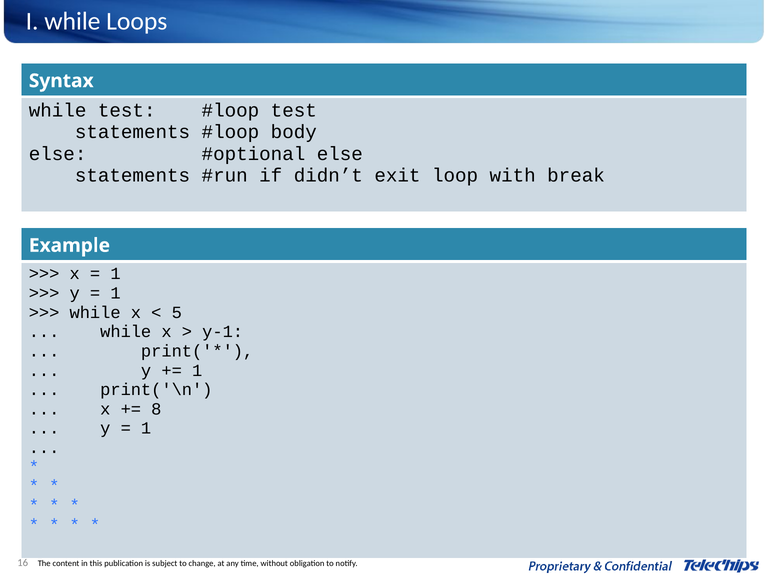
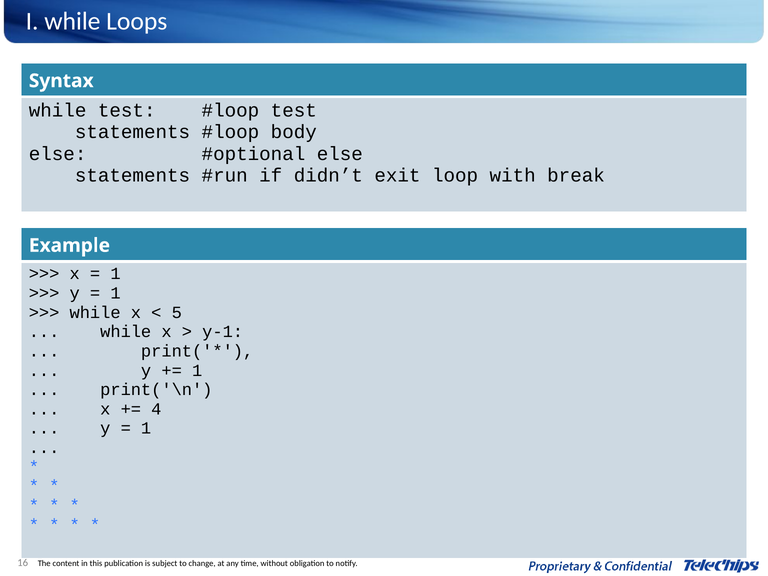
8: 8 -> 4 (156, 409)
